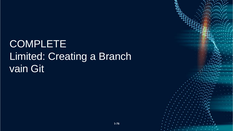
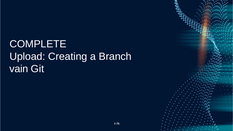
Limited: Limited -> Upload (27, 56)
